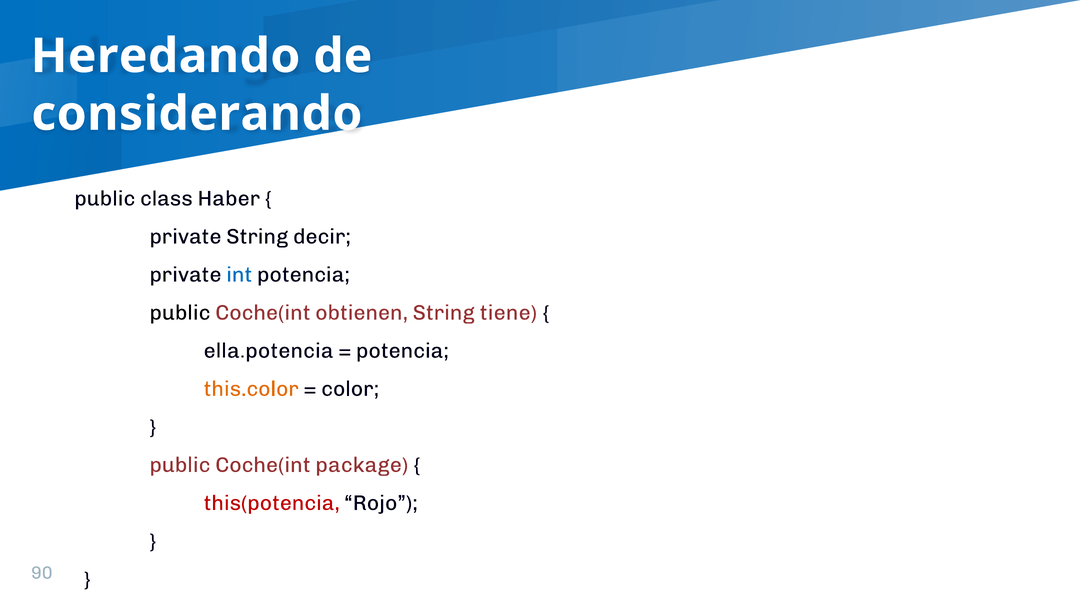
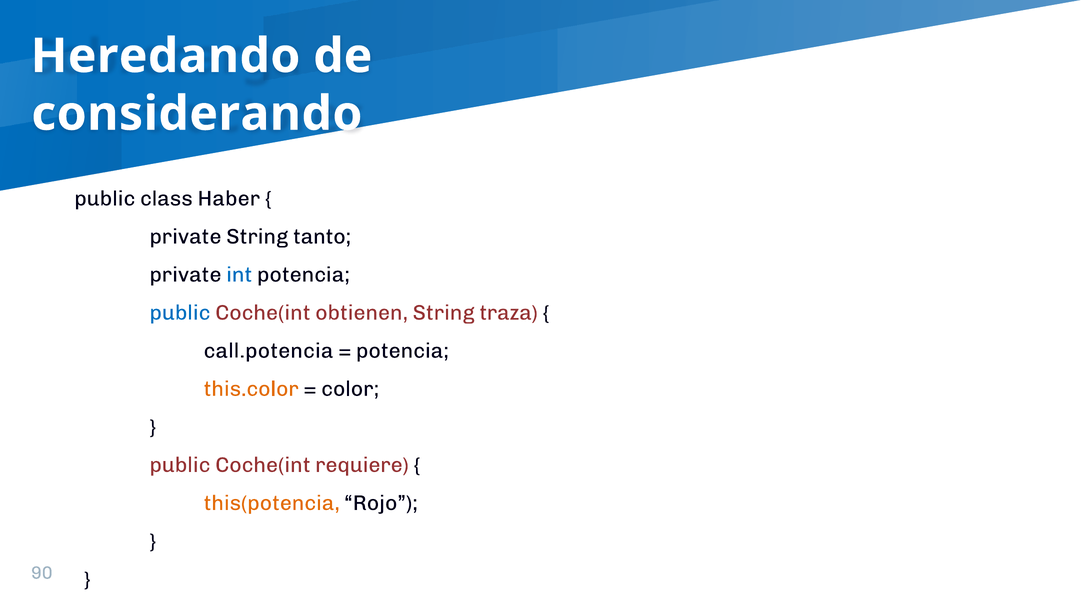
decir: decir -> tanto (322, 236)
public colour: black -> blue (180, 313)
tiene: tiene -> traza (509, 313)
ella.potencia: ella.potencia -> call.potencia (269, 351)
package: package -> requiere (362, 465)
this(potencia colour: red -> orange (272, 503)
